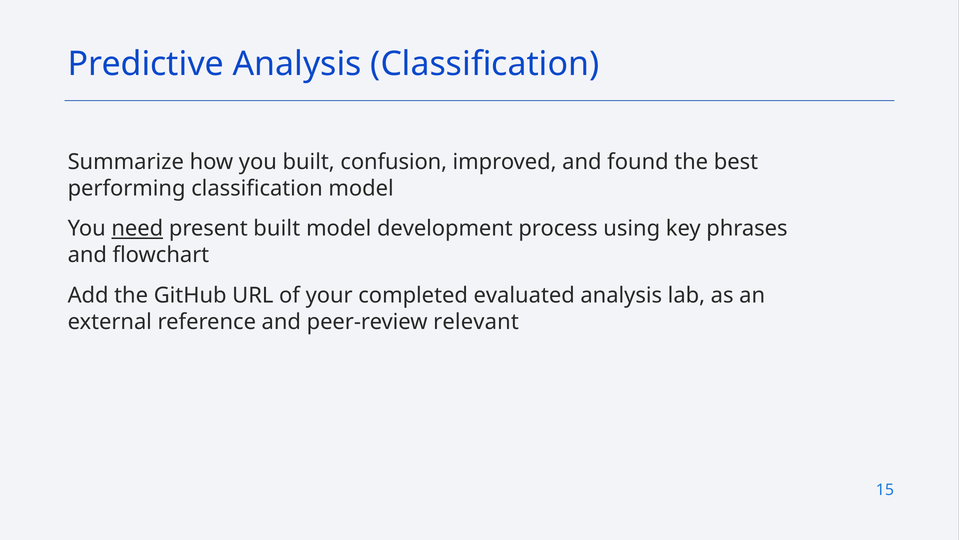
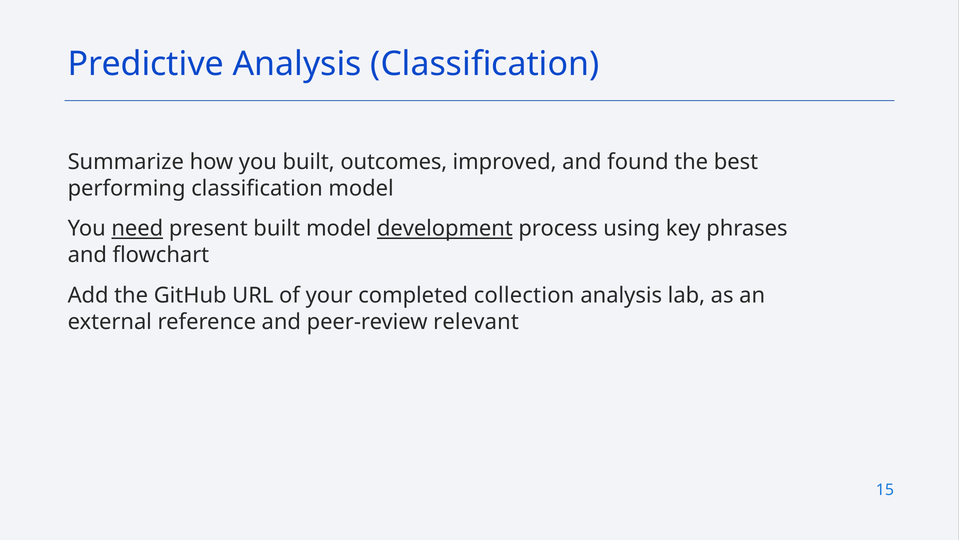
confusion: confusion -> outcomes (394, 162)
development underline: none -> present (445, 228)
evaluated: evaluated -> collection (524, 295)
